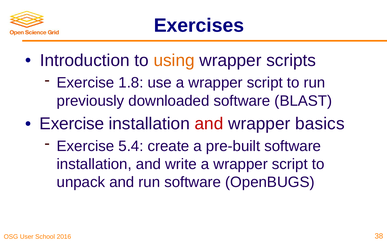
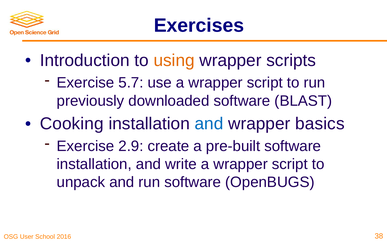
1.8: 1.8 -> 5.7 (131, 83)
Exercise: Exercise -> Cooking (72, 124)
and colour: red -> blue (209, 124)
5.4: 5.4 -> 2.9 (131, 146)
